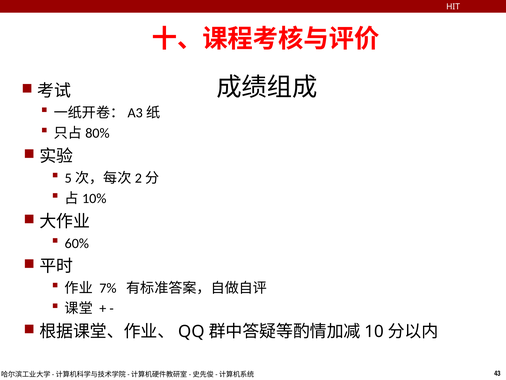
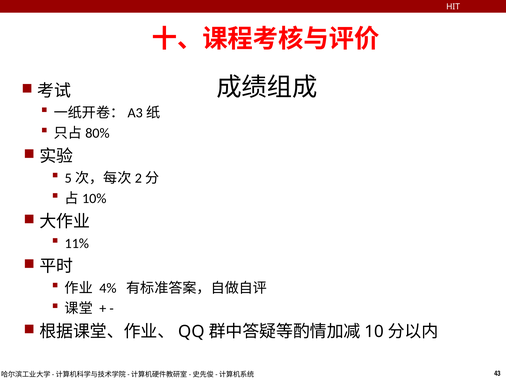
60%: 60% -> 11% (77, 243)
7%: 7% -> 4% (108, 288)
